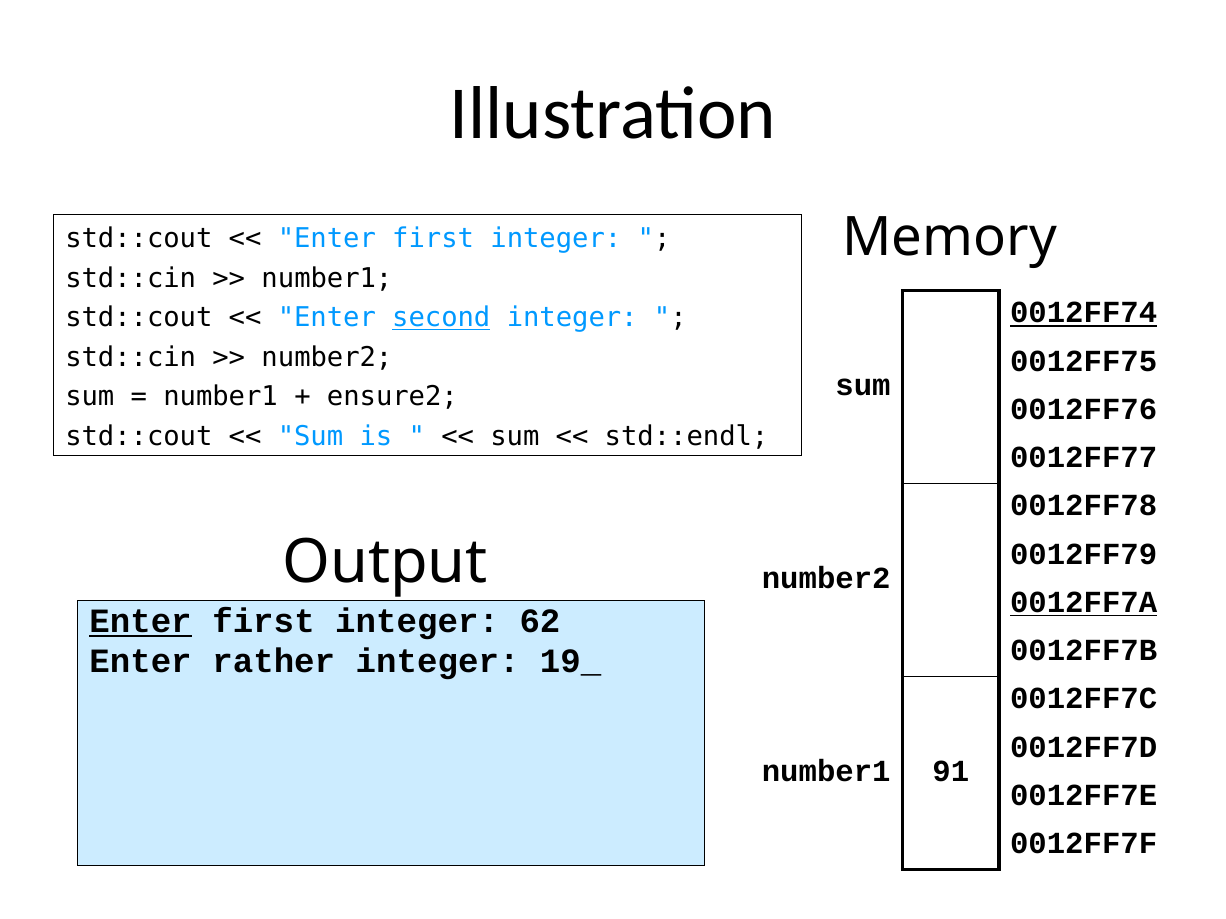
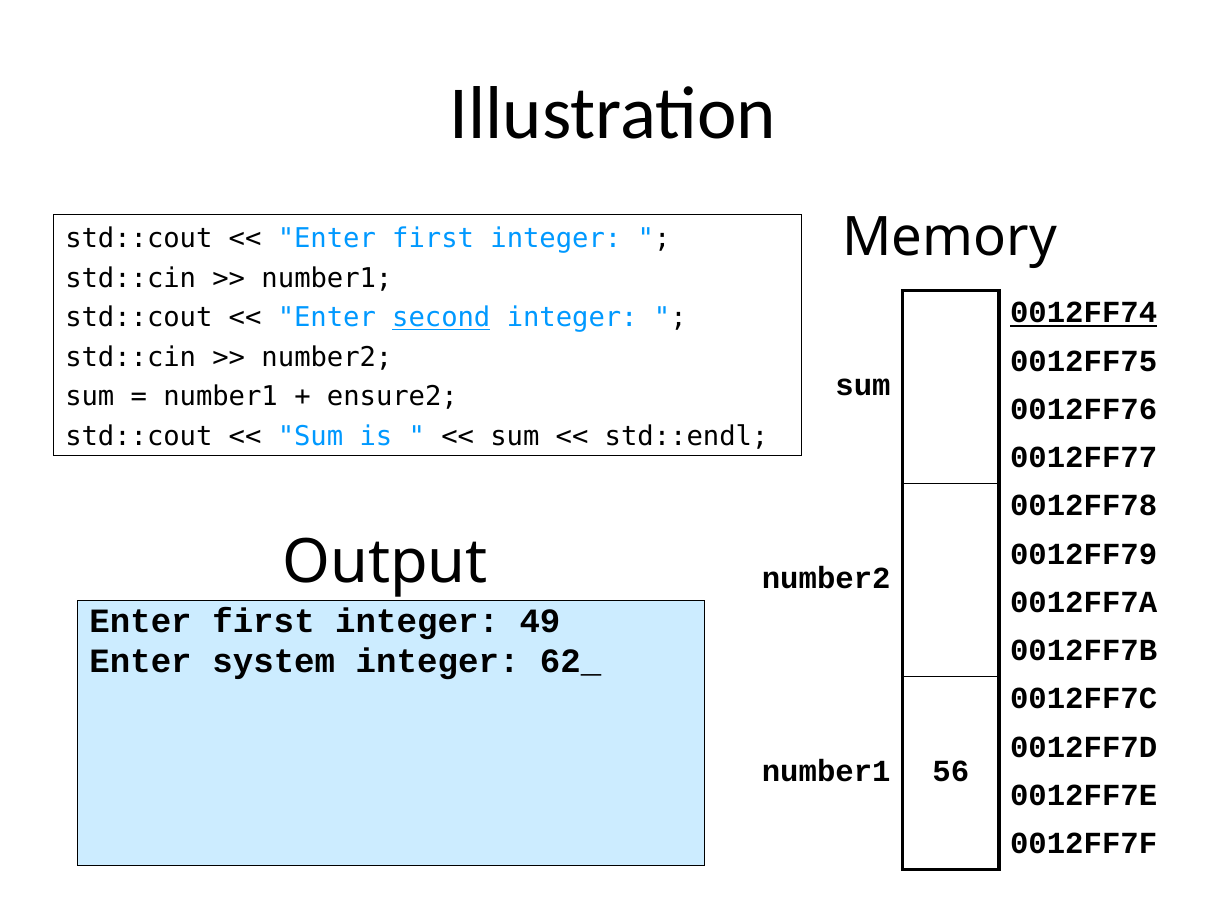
0012FF7A underline: present -> none (1084, 603)
Enter underline: present -> none (141, 622)
62: 62 -> 49 (540, 622)
rather: rather -> system (274, 662)
19_: 19_ -> 62_ (571, 662)
91: 91 -> 56 (951, 772)
